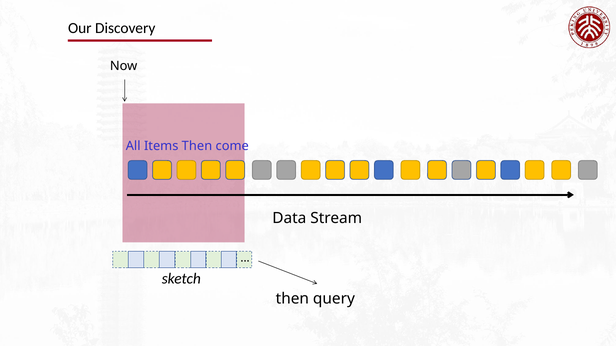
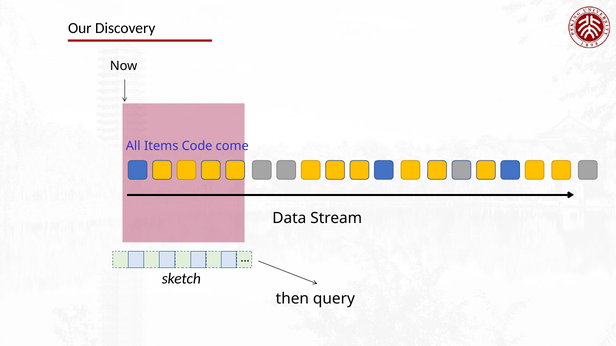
Items Then: Then -> Code (197, 146)
